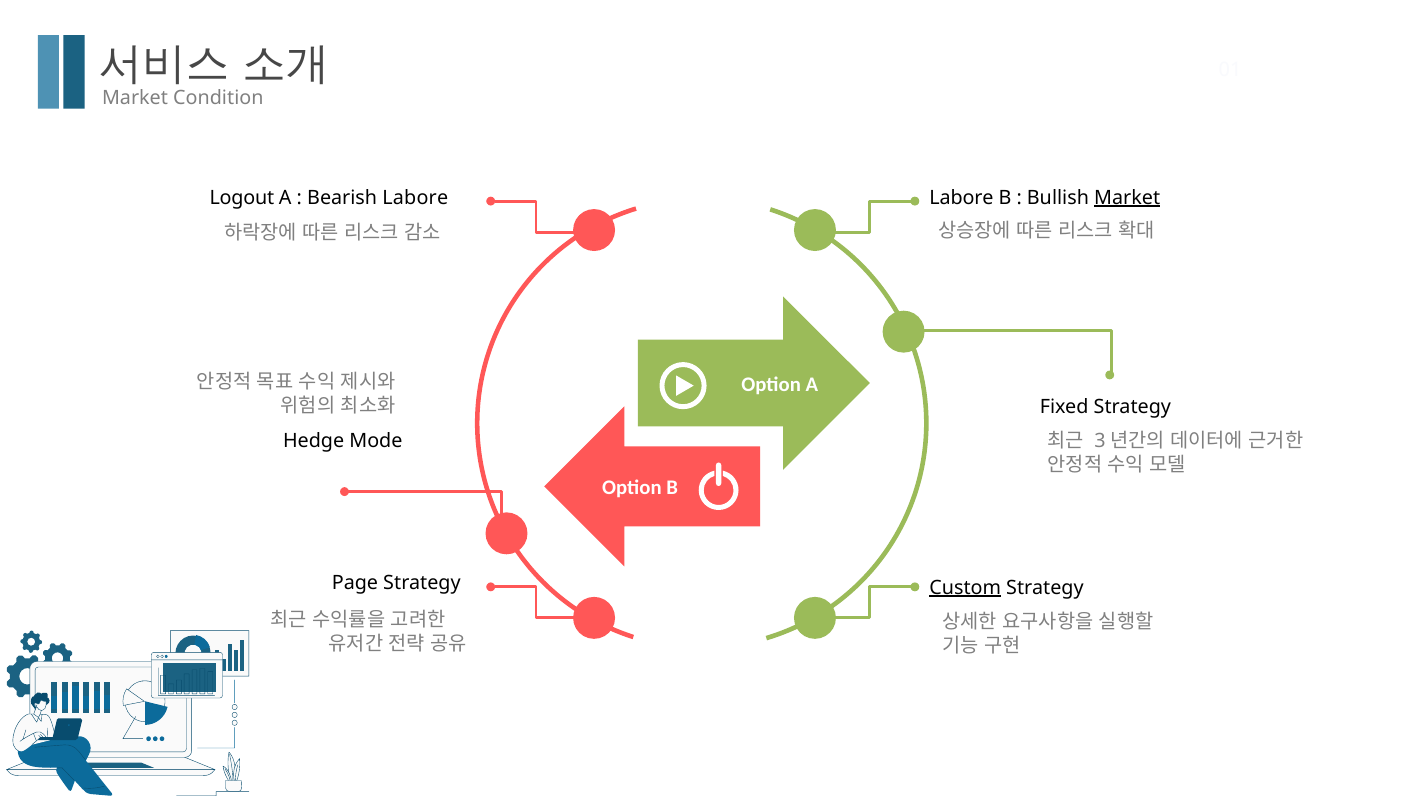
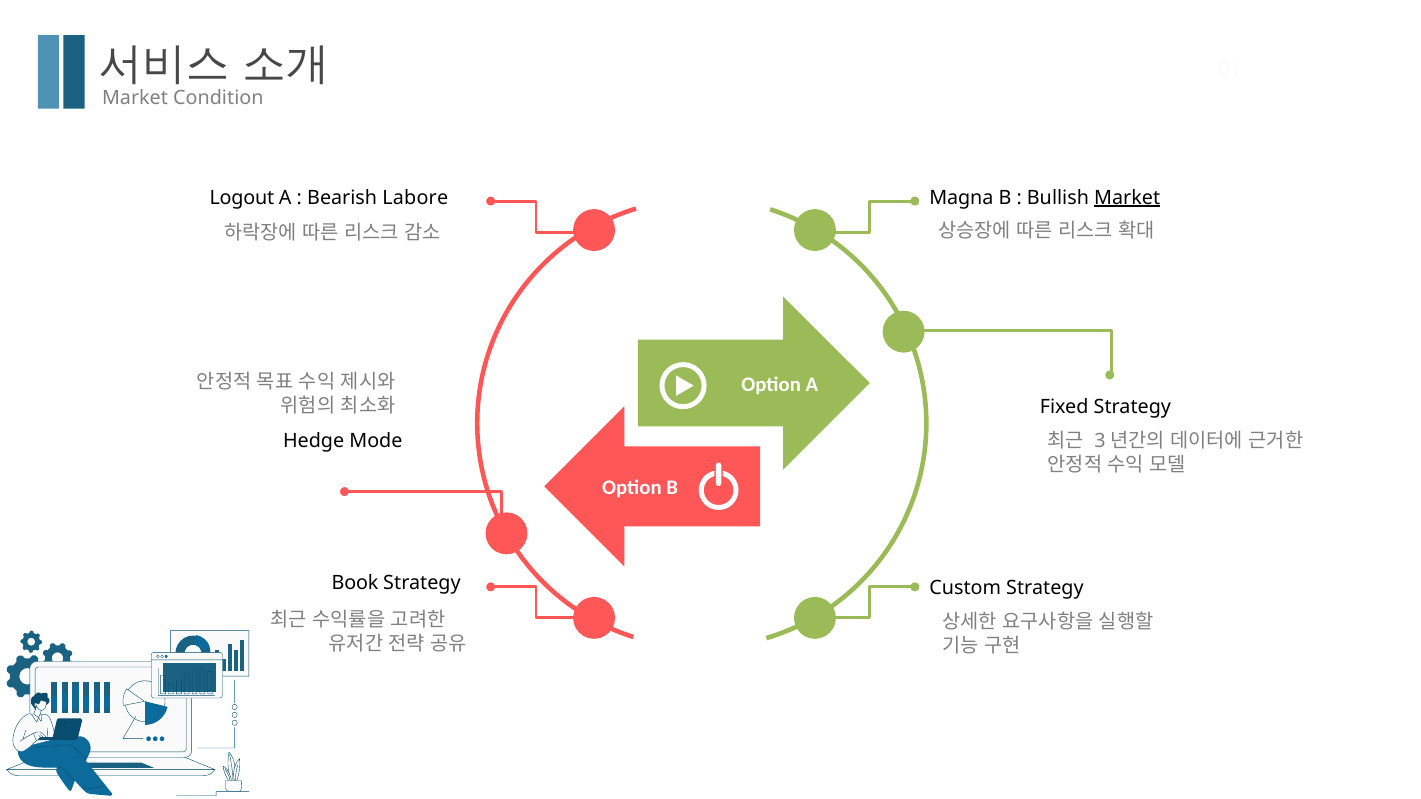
Labore: Labore -> Magna (961, 198)
Page: Page -> Book (355, 583)
Custom underline: present -> none (965, 588)
